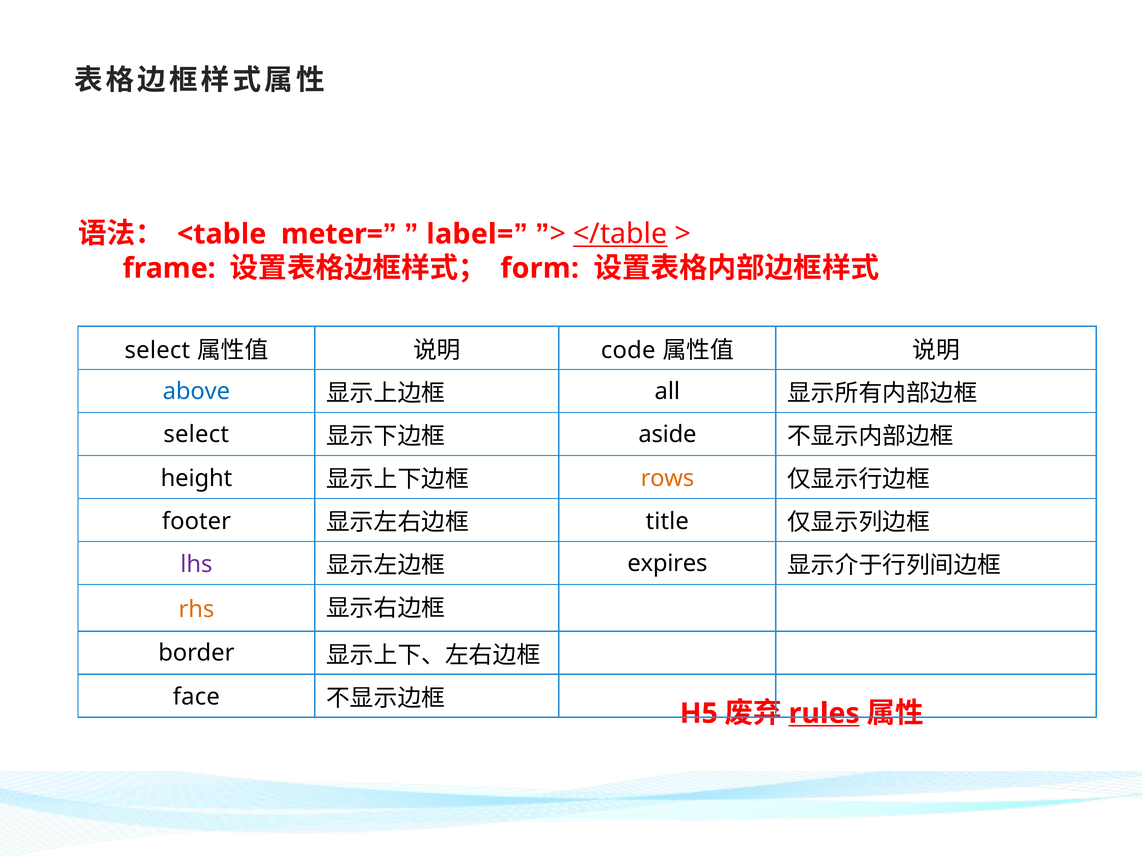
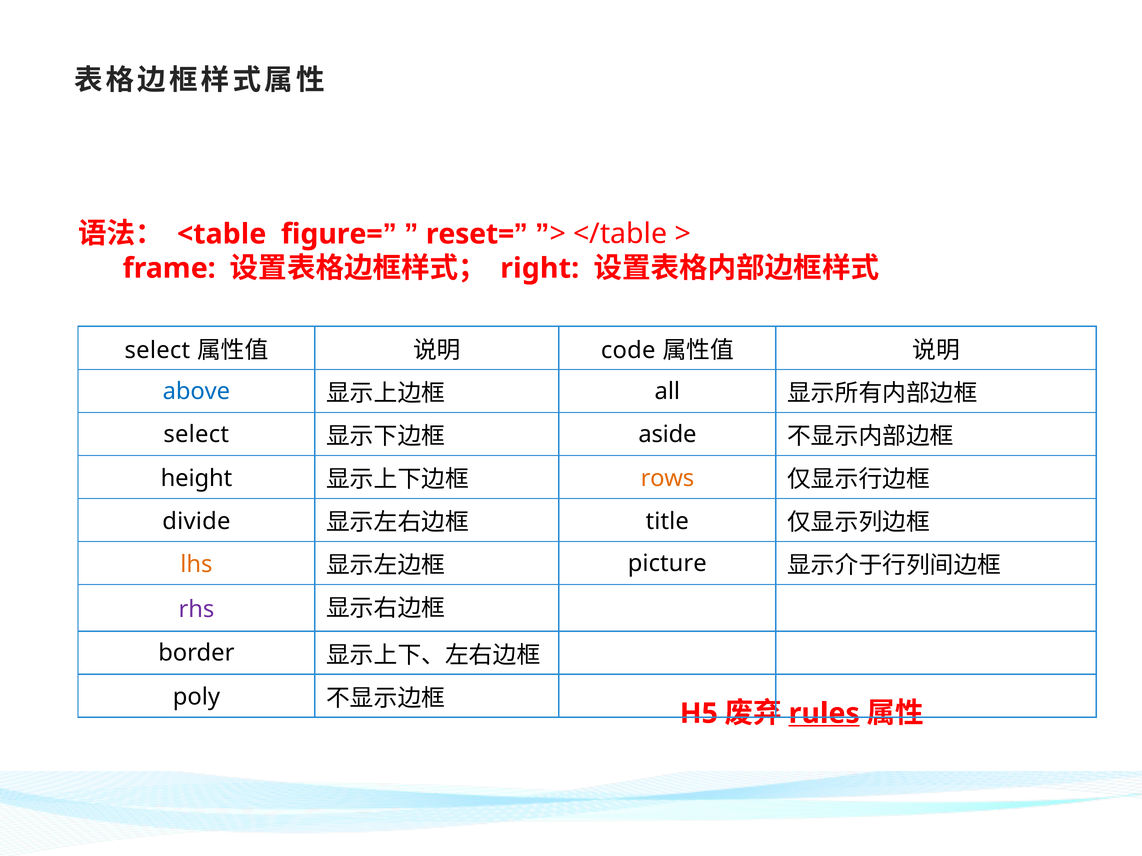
meter=: meter= -> figure= (332, 234)
label=: label= -> reset= (470, 234)
</table underline: present -> none (620, 234)
form: form -> right (540, 268)
footer: footer -> divide (196, 522)
lhs colour: purple -> orange (196, 565)
expires: expires -> picture (667, 564)
rhs colour: orange -> purple (196, 610)
face: face -> poly (196, 697)
